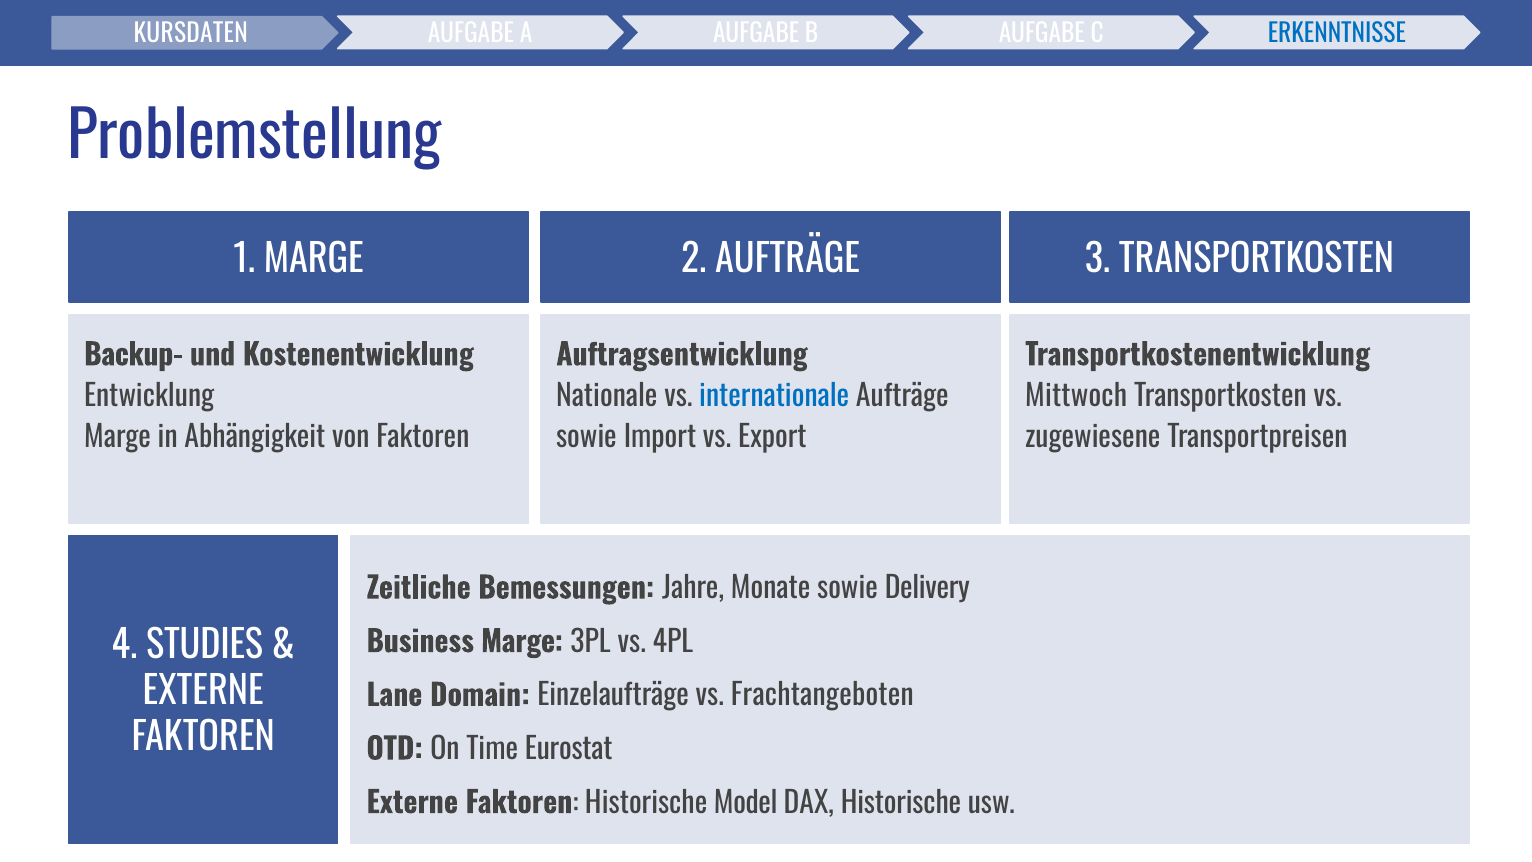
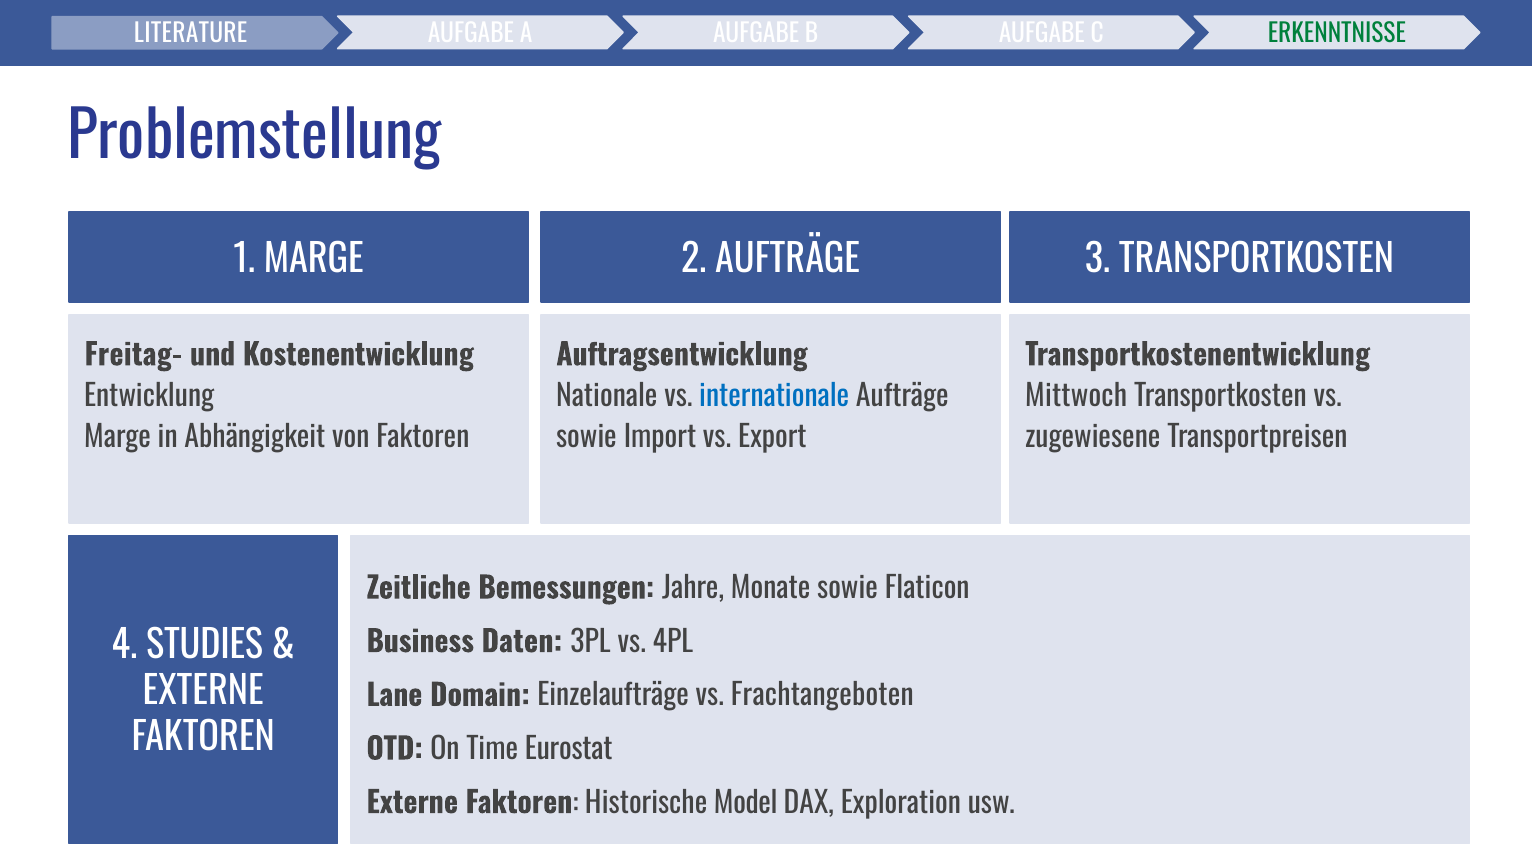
KURSDATEN: KURSDATEN -> LITERATURE (191, 34)
ERKENNTNISSE colour: blue -> green (1337, 34)
Backup-: Backup- -> Freitag- (133, 355)
Delivery: Delivery -> Flaticon (927, 589)
Business Marge: Marge -> Daten (522, 642)
DAX Historische: Historische -> Exploration (901, 803)
